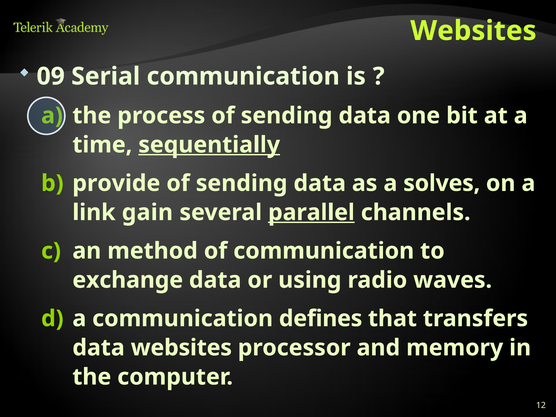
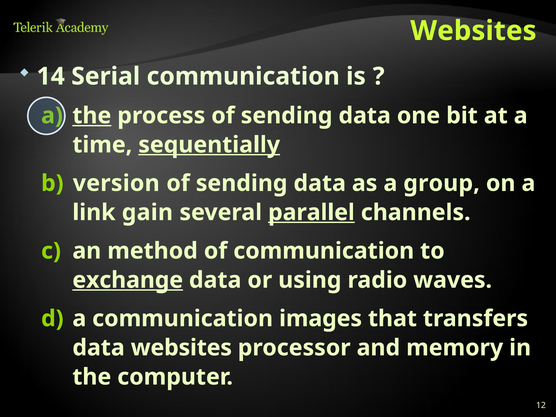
09: 09 -> 14 (51, 76)
the underline: none -> present (92, 116)
provide: provide -> version (116, 183)
solves: solves -> group (442, 183)
exchange underline: none -> present (128, 280)
defines: defines -> images (321, 319)
